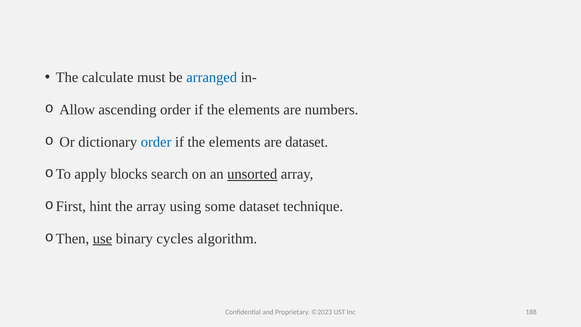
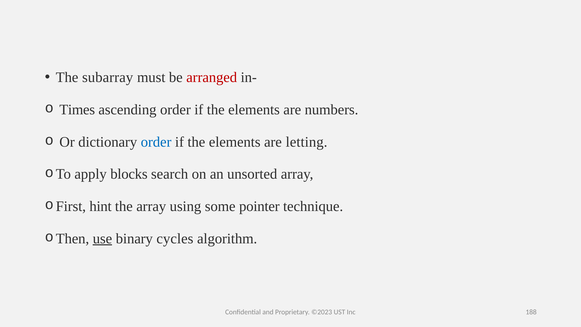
calculate: calculate -> subarray (108, 77)
arranged colour: blue -> red (212, 77)
Allow: Allow -> Times (77, 110)
are dataset: dataset -> letting (307, 142)
unsorted underline: present -> none (252, 174)
some dataset: dataset -> pointer (259, 206)
